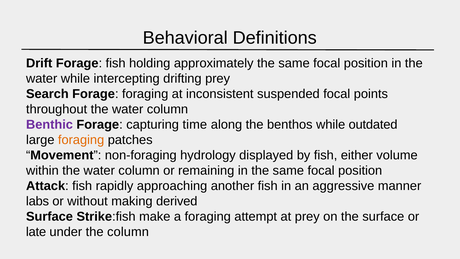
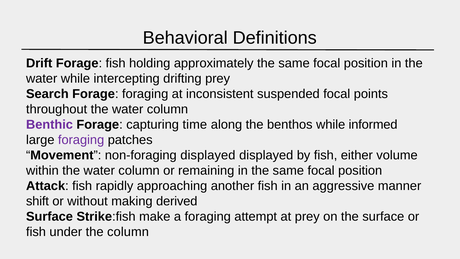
outdated: outdated -> informed (373, 124)
foraging colour: orange -> purple (81, 140)
non-foraging hydrology: hydrology -> displayed (208, 155)
labs: labs -> shift (37, 201)
late: late -> fish (36, 232)
